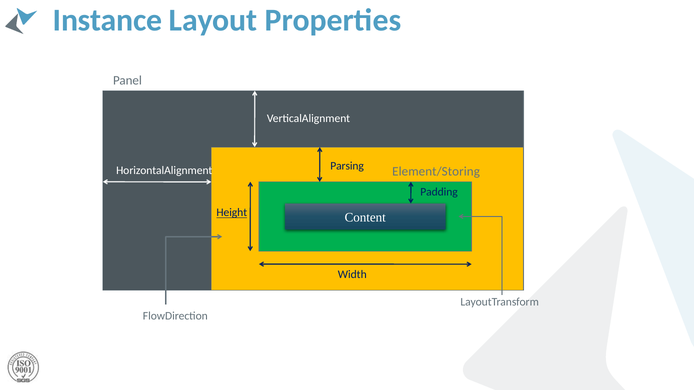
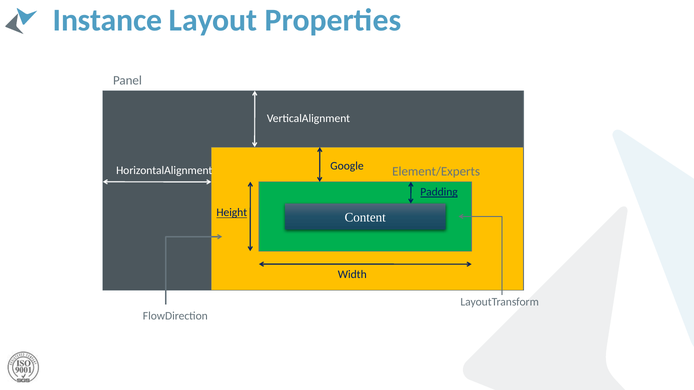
Parsing: Parsing -> Google (347, 166)
Element/Storing: Element/Storing -> Element/Experts (436, 172)
Padding underline: none -> present (439, 192)
